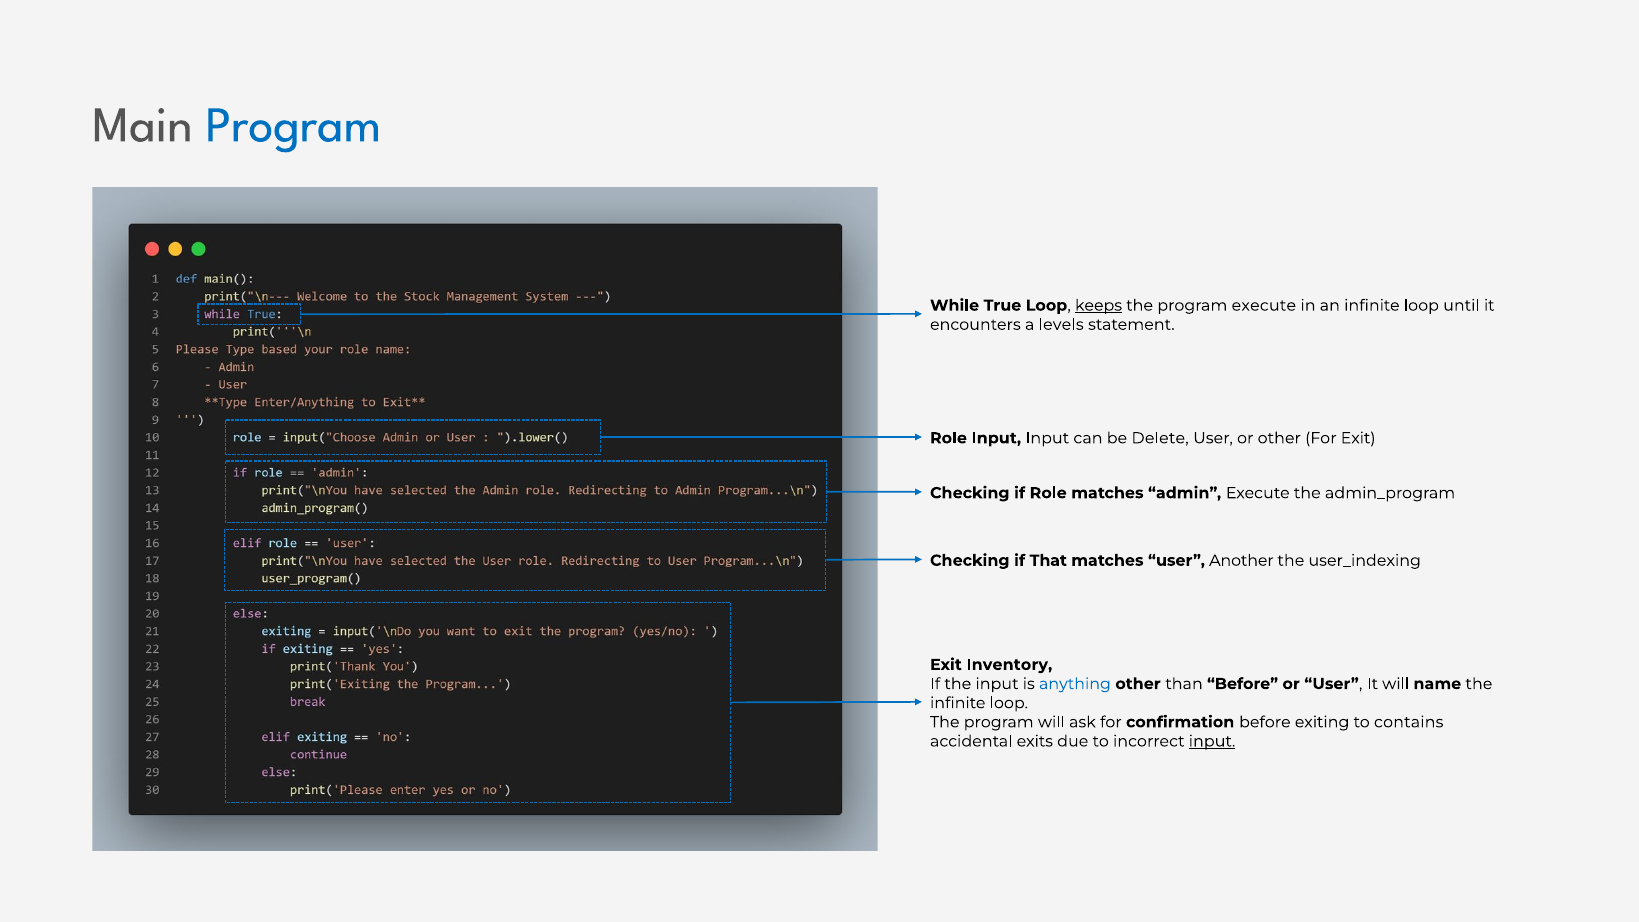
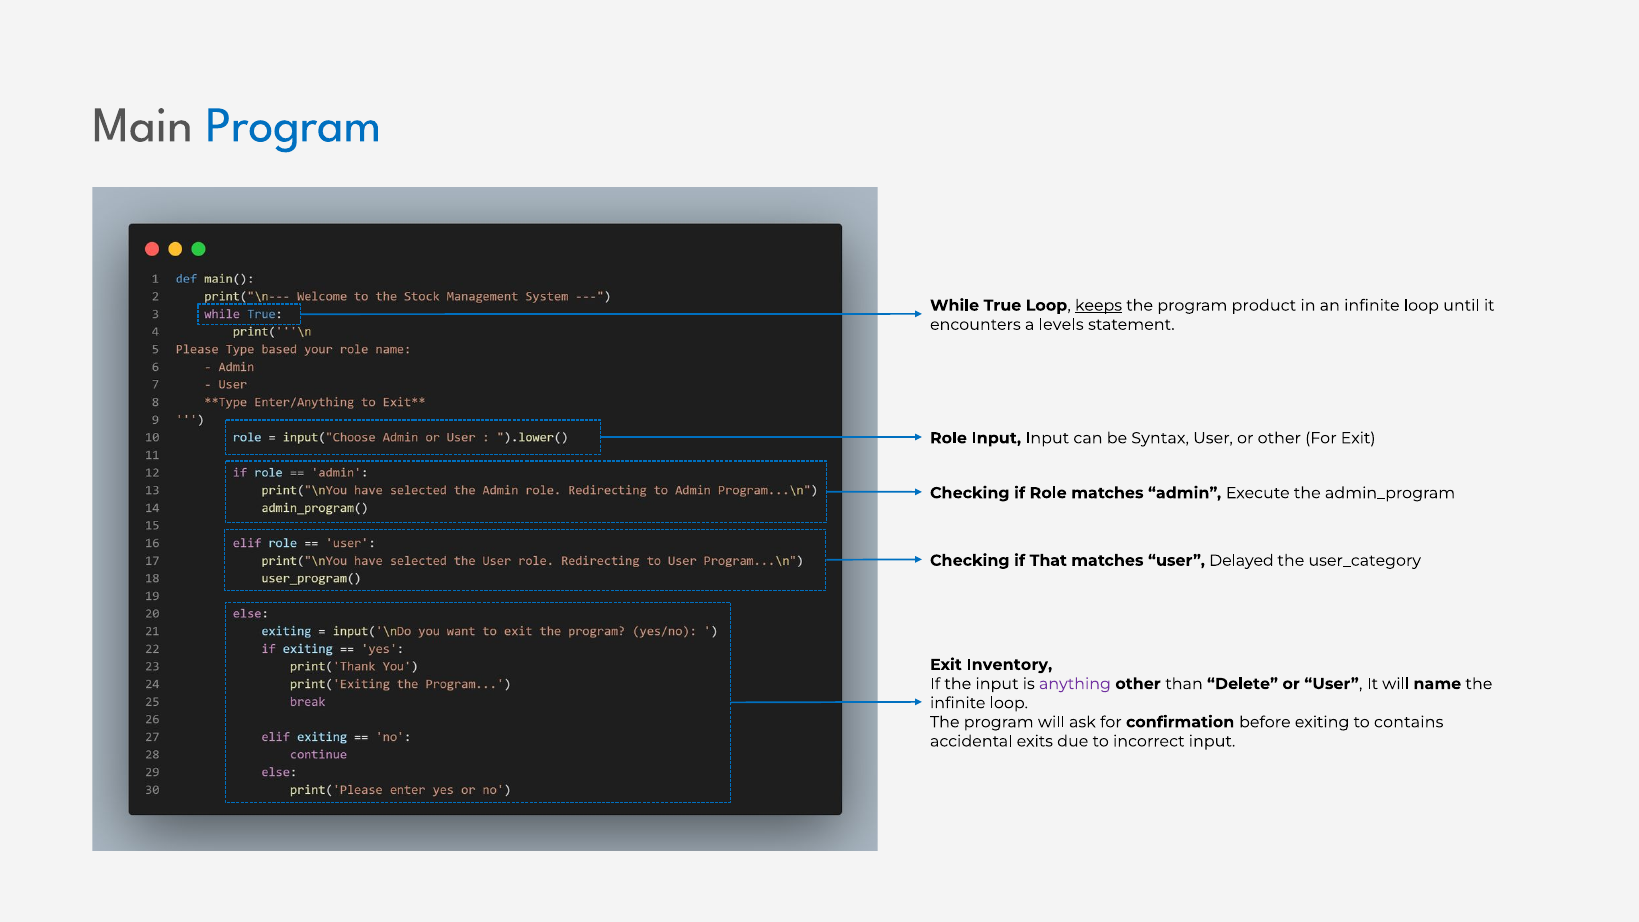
program execute: execute -> product (1264, 305)
Delete: Delete -> Syntax (1160, 438)
Another: Another -> Delayed (1241, 560)
user_indexing: user_indexing -> user_category (1365, 560)
anything colour: blue -> purple (1075, 684)
than Before: Before -> Delete (1242, 684)
input underline: present -> none (1212, 741)
